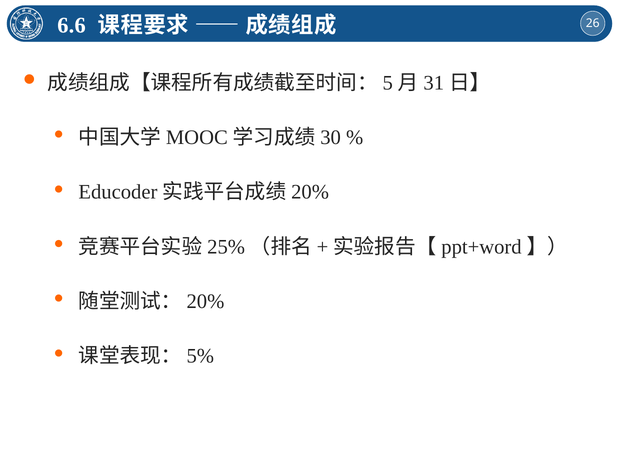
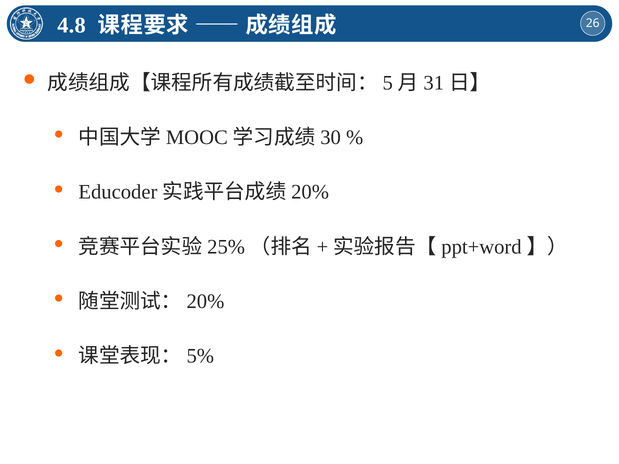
6.6: 6.6 -> 4.8 (72, 25)
